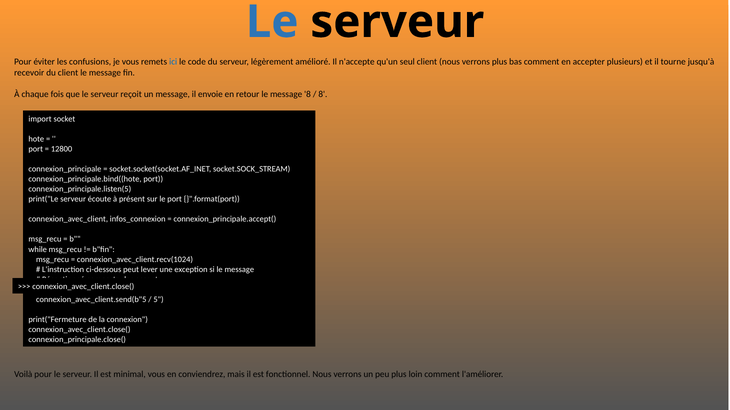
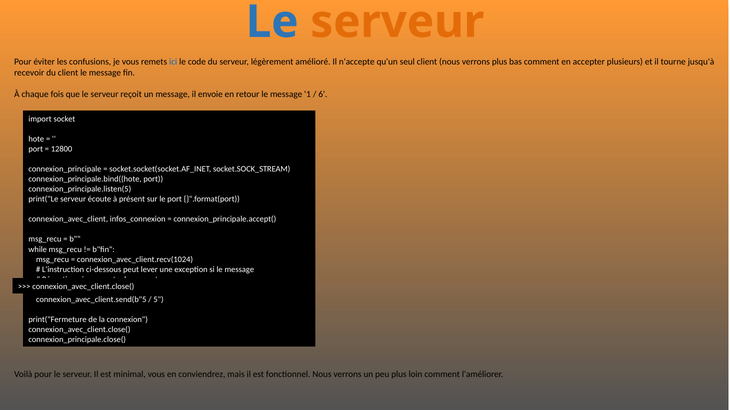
serveur colour: black -> orange (397, 22)
message 8: 8 -> 1 (308, 95)
8: 8 -> 6 (323, 95)
